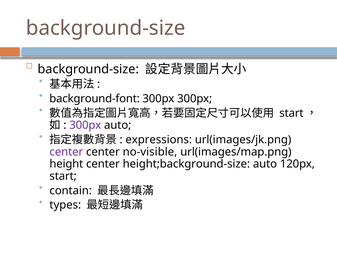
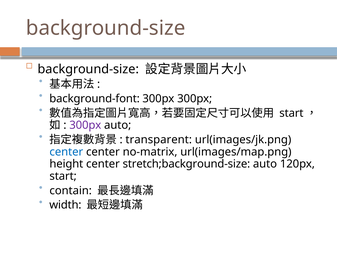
expressions: expressions -> transparent (159, 140)
center colour: purple -> blue (66, 152)
no-visible: no-visible -> no-matrix (150, 152)
height;background-size: height;background-size -> stretch;background-size (186, 164)
types: types -> width (65, 205)
